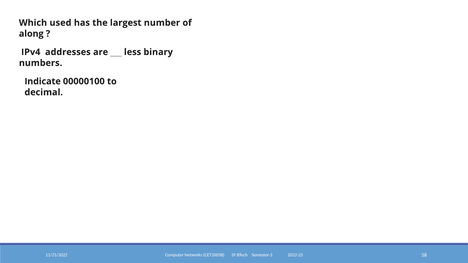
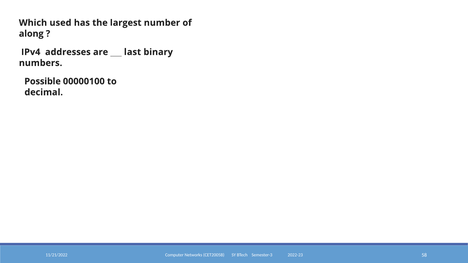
less: less -> last (133, 52)
Indicate: Indicate -> Possible (43, 81)
